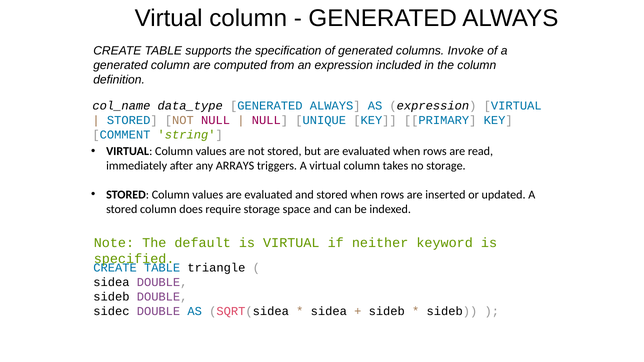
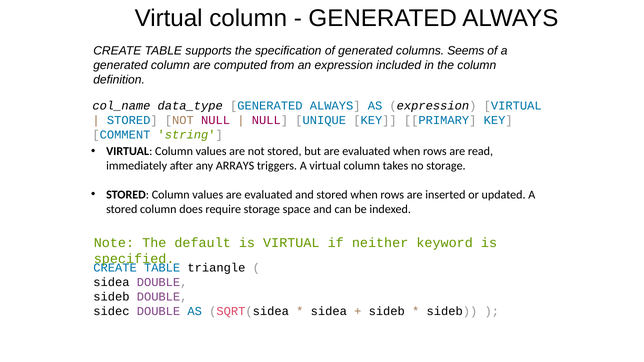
Invoke: Invoke -> Seems (466, 51)
